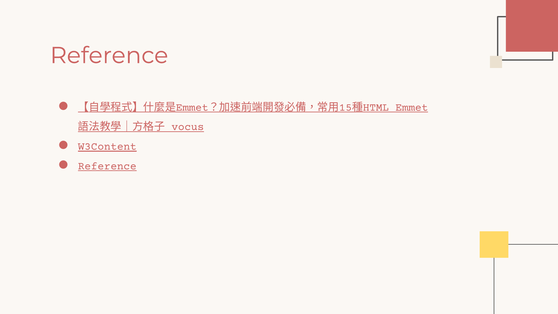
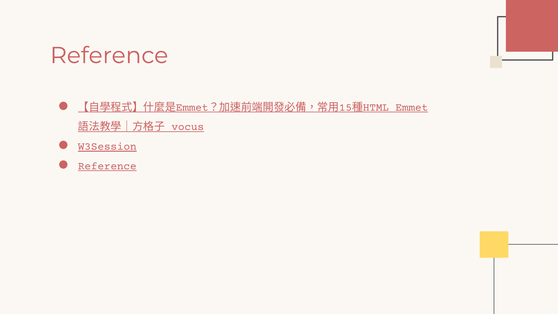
W3Content: W3Content -> W3Session (107, 146)
